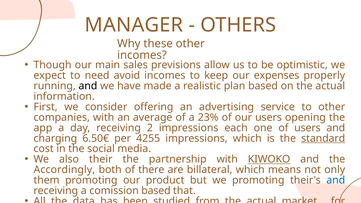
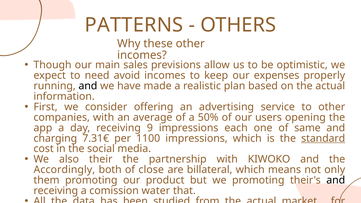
MANAGER: MANAGER -> PATTERNS (134, 25)
23%: 23% -> 50% (208, 117)
2: 2 -> 9 (150, 128)
of users: users -> same (307, 128)
6.50€: 6.50€ -> 7.31€ (96, 138)
4255: 4255 -> 1100 (148, 138)
KIWOKO underline: present -> none (269, 159)
there: there -> close (151, 170)
and colour: blue -> black (336, 180)
comission based: based -> water (156, 191)
